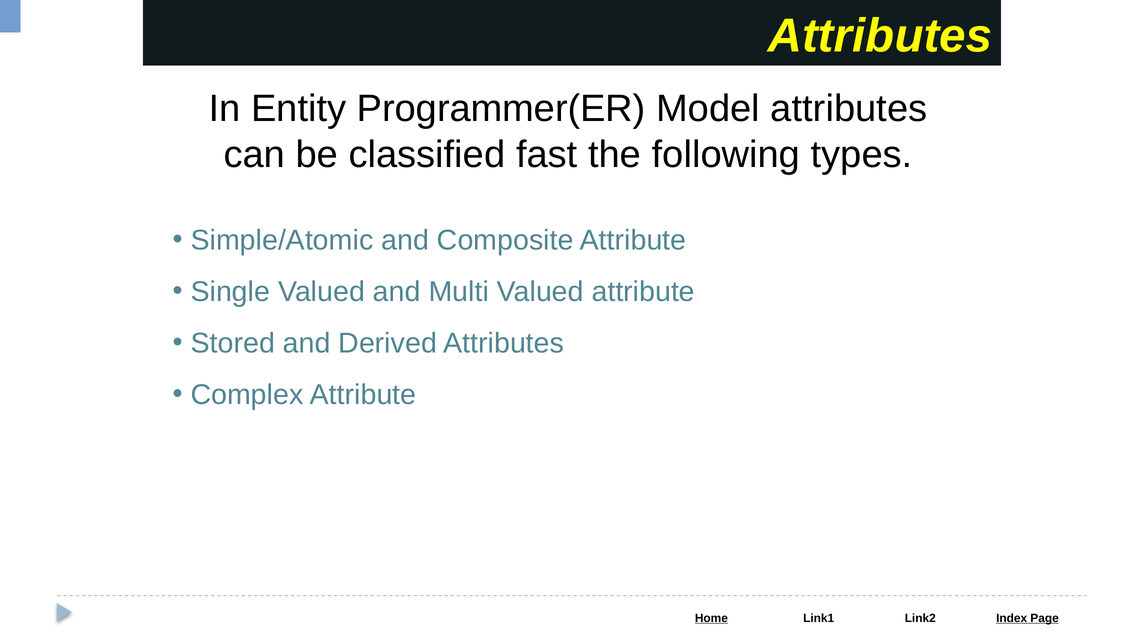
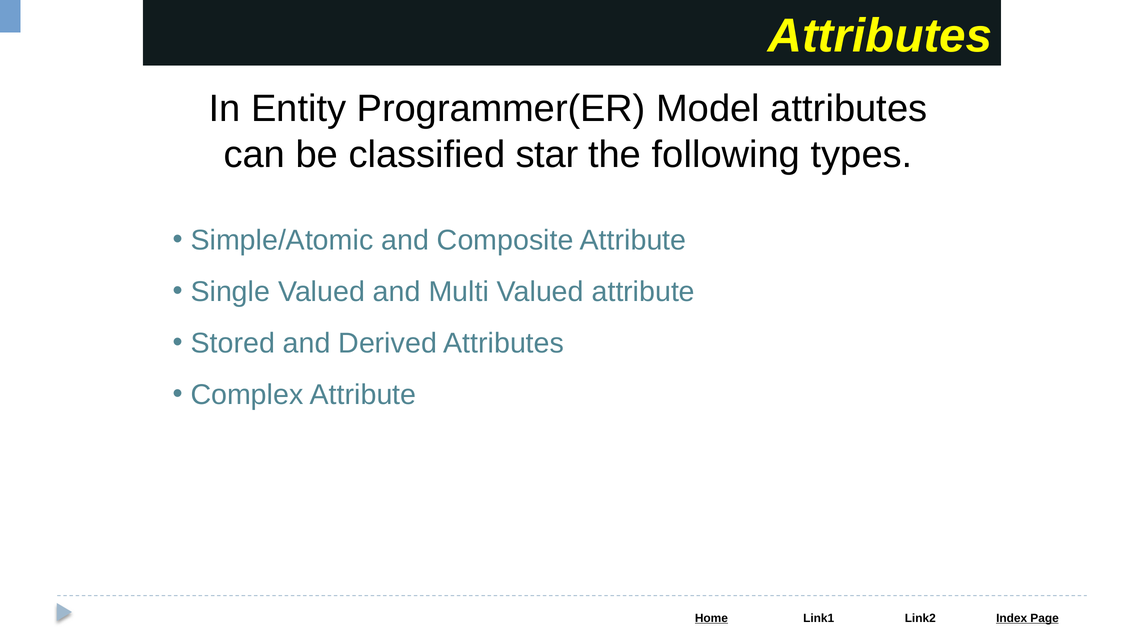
fast: fast -> star (547, 155)
